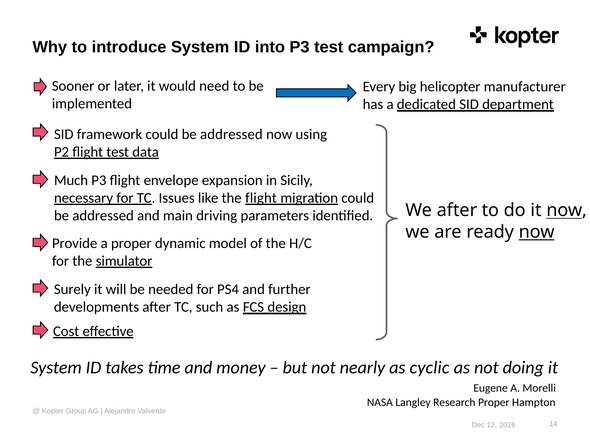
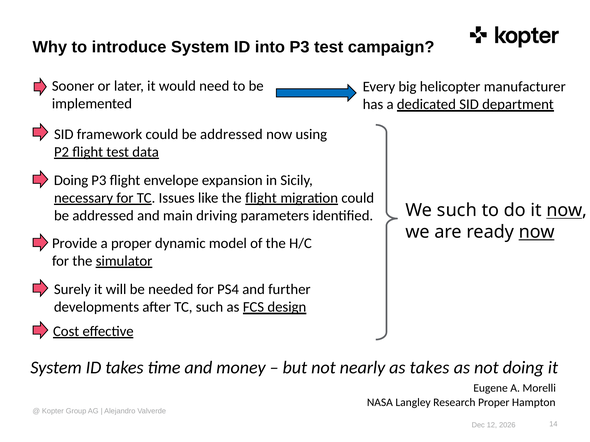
Much: Much -> Doing (71, 180)
We after: after -> such (457, 210)
as cyclic: cyclic -> takes (430, 368)
